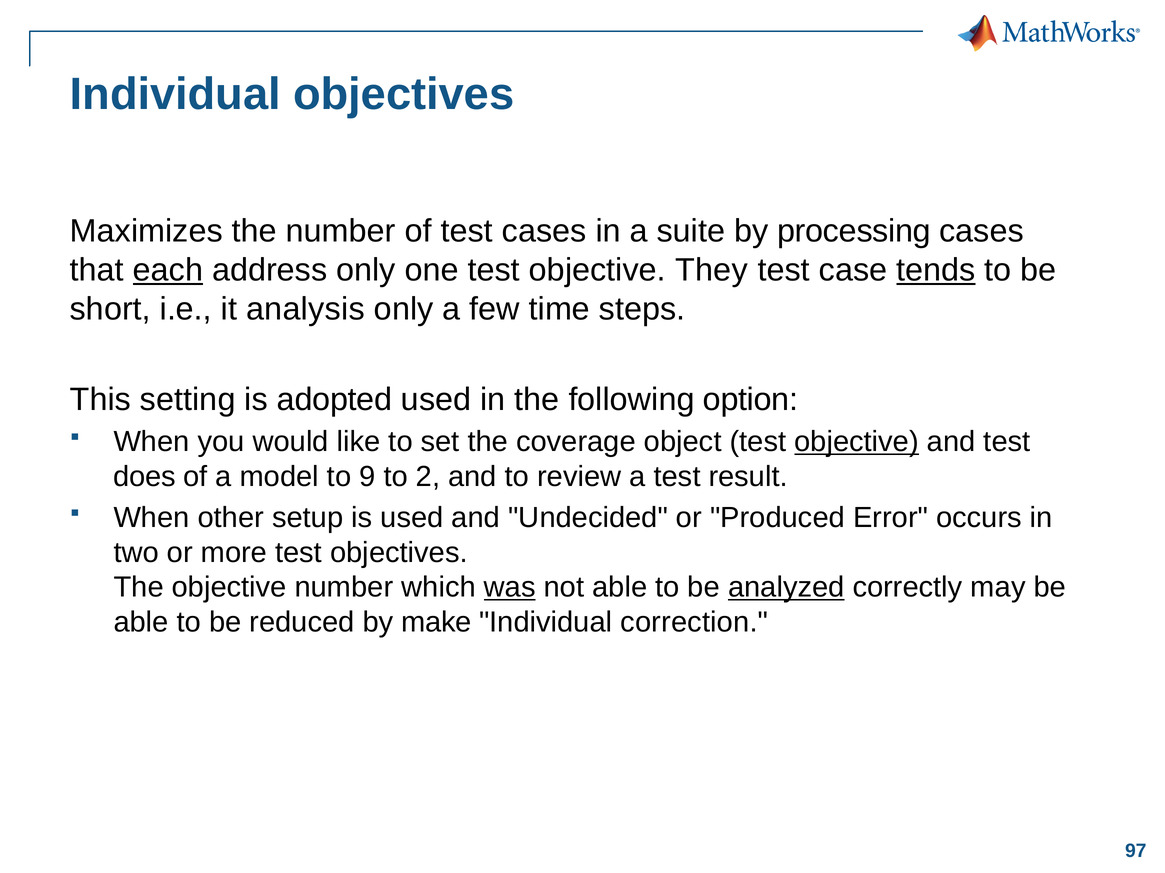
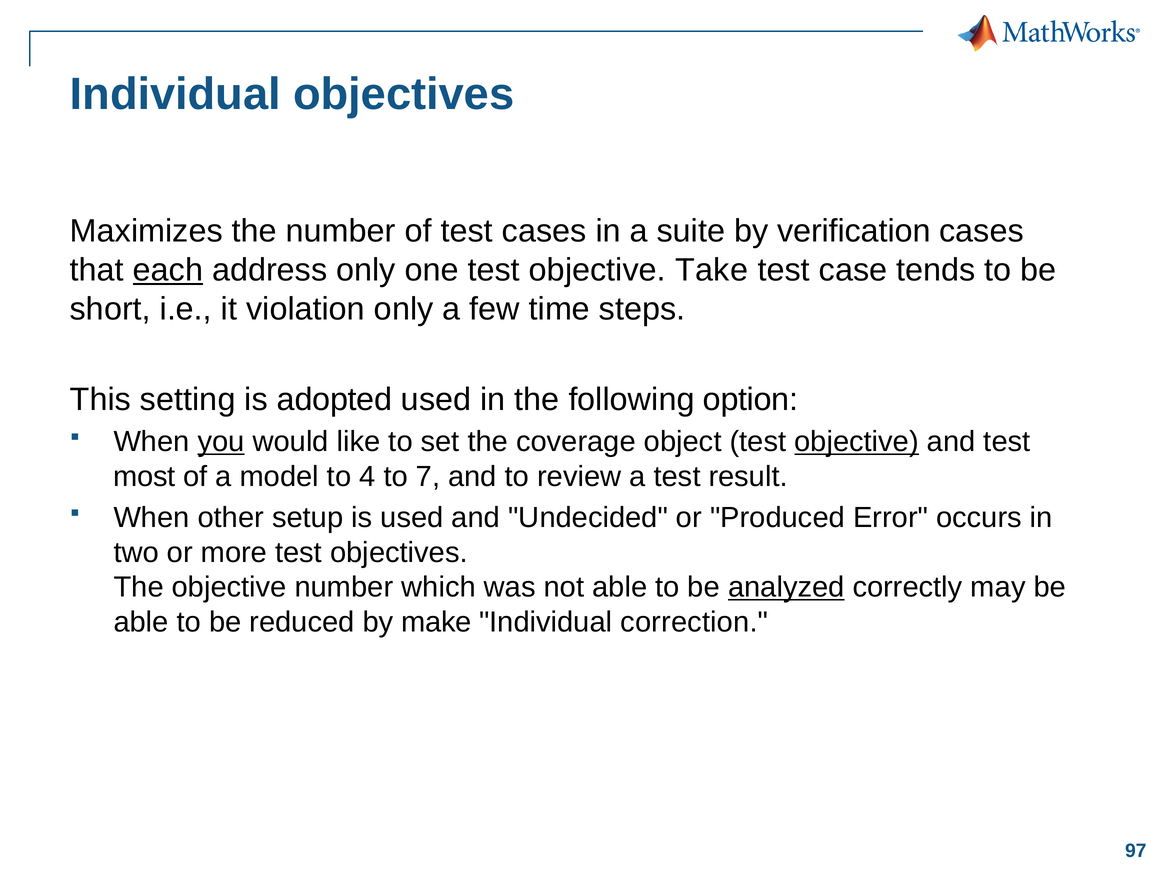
processing: processing -> verification (854, 231)
They: They -> Take (712, 270)
tends underline: present -> none (936, 270)
analysis: analysis -> violation (306, 309)
you underline: none -> present (221, 442)
does: does -> most (144, 477)
9: 9 -> 4 (367, 477)
2: 2 -> 7 (428, 477)
was underline: present -> none (510, 588)
